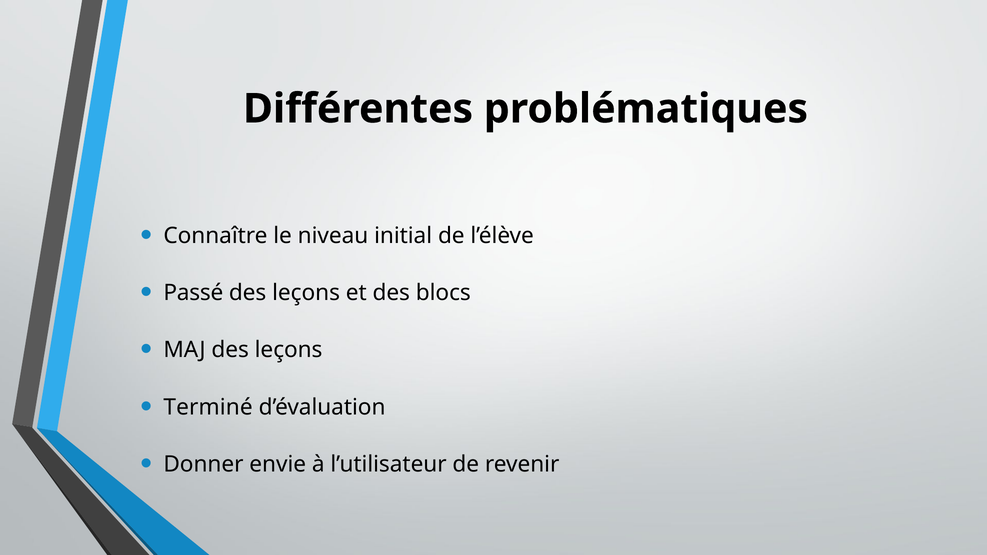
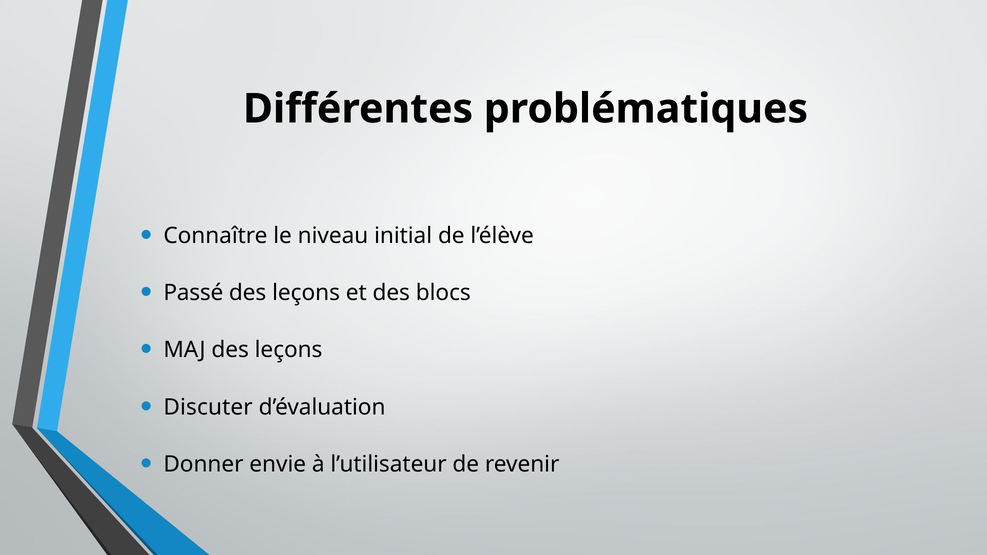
Terminé: Terminé -> Discuter (208, 407)
